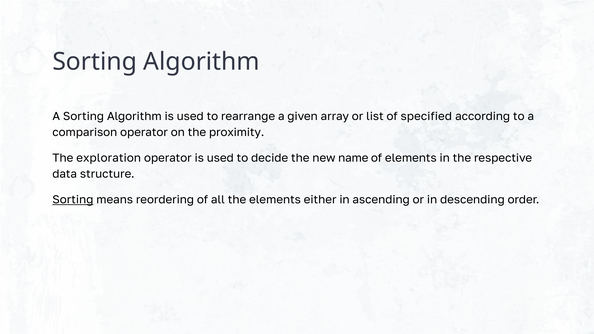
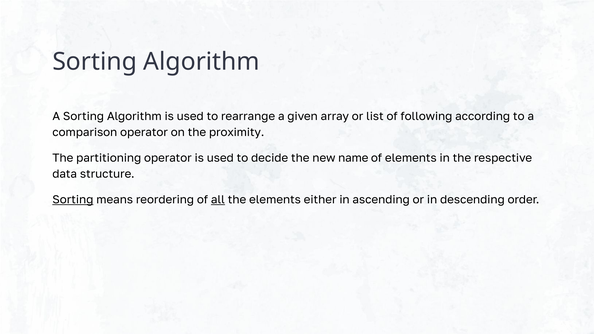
specified: specified -> following (426, 116)
exploration: exploration -> partitioning (109, 158)
all underline: none -> present (218, 200)
